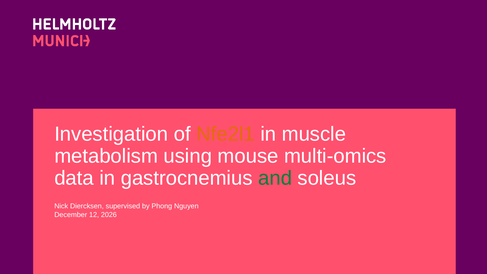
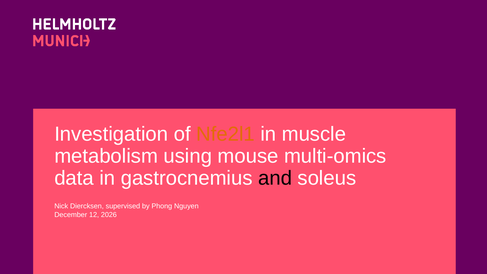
and colour: green -> black (275, 178)
